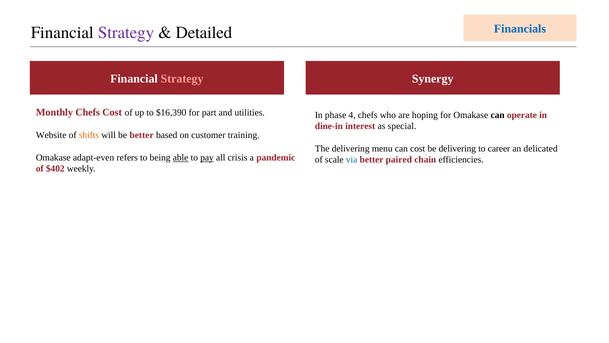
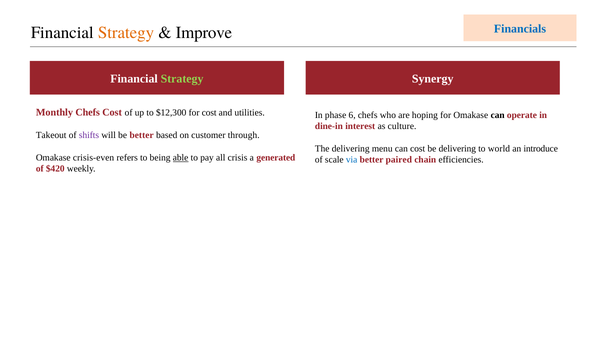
Strategy colour: purple -> orange (126, 33)
Detailed: Detailed -> Improve (204, 33)
Strategy colour: pink -> light green (182, 78)
$16,390: $16,390 -> $12,300 (171, 113)
for part: part -> cost (209, 113)
4: 4 -> 6 (352, 115)
special: special -> culture (402, 126)
Website: Website -> Takeout (51, 135)
shifts colour: orange -> purple (89, 135)
training: training -> through (244, 135)
career: career -> world (499, 148)
delicated: delicated -> introduce (541, 148)
adapt-even: adapt-even -> crisis-even (94, 157)
pay underline: present -> none (207, 157)
pandemic: pandemic -> generated (276, 157)
$402: $402 -> $420 (55, 169)
